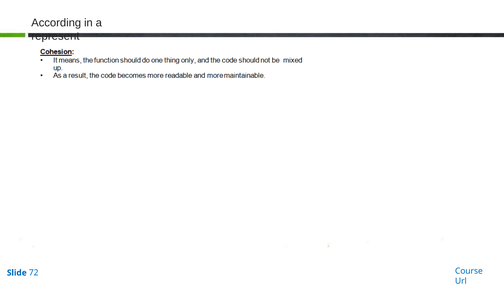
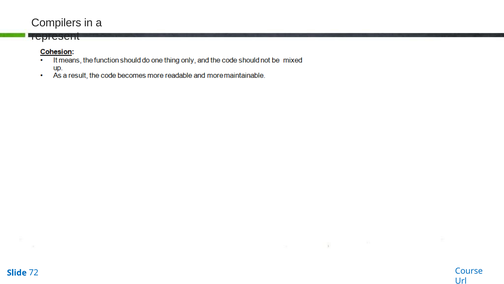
According: According -> Compilers (56, 23)
